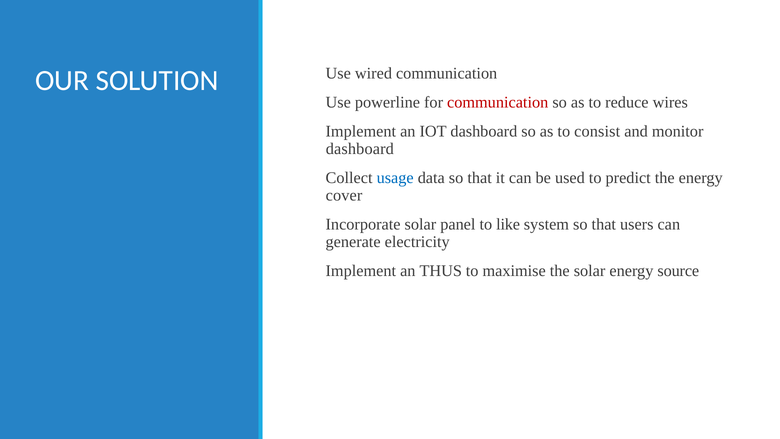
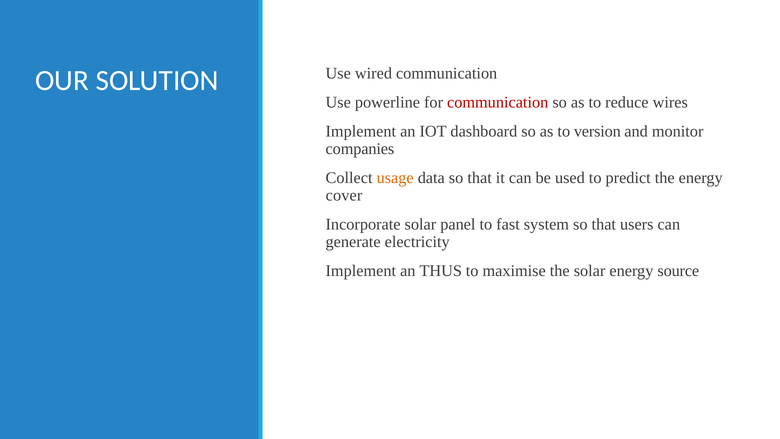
consist: consist -> version (597, 131)
dashboard: dashboard -> companies (360, 149)
usage colour: blue -> orange (395, 178)
like: like -> fast (508, 224)
